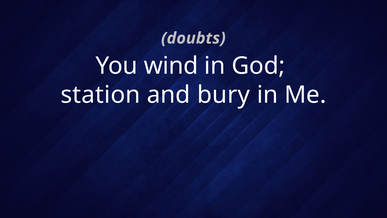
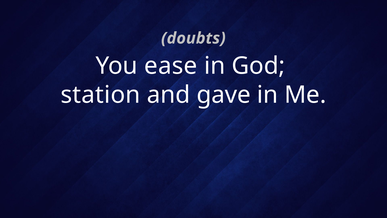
wind: wind -> ease (171, 66)
bury: bury -> gave (224, 95)
